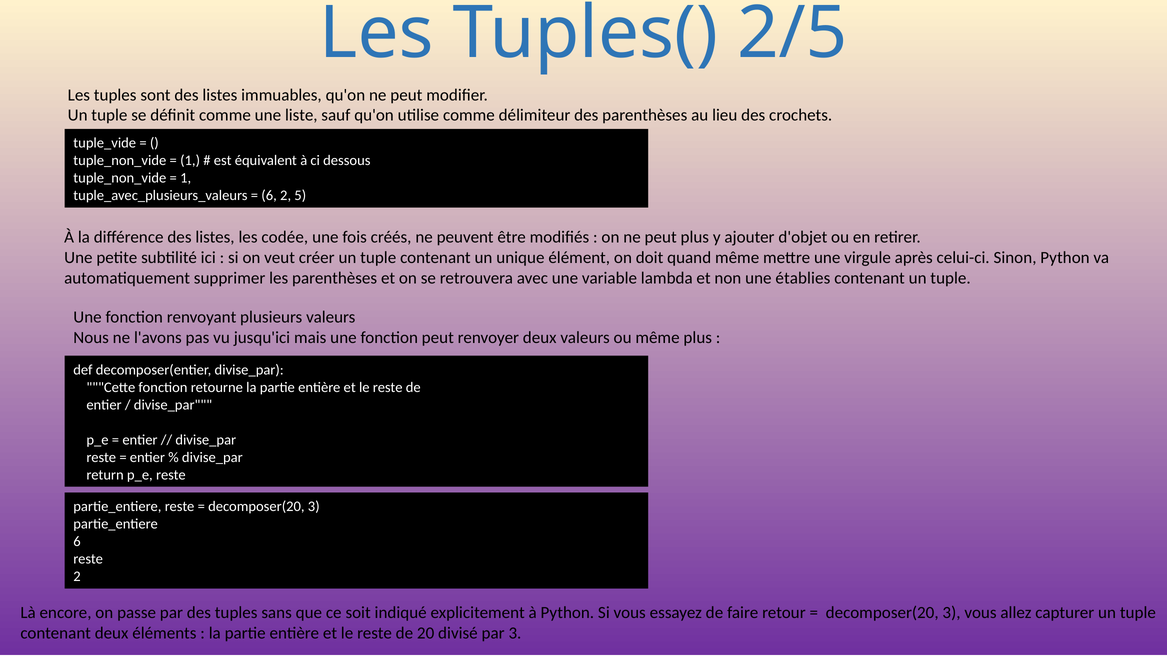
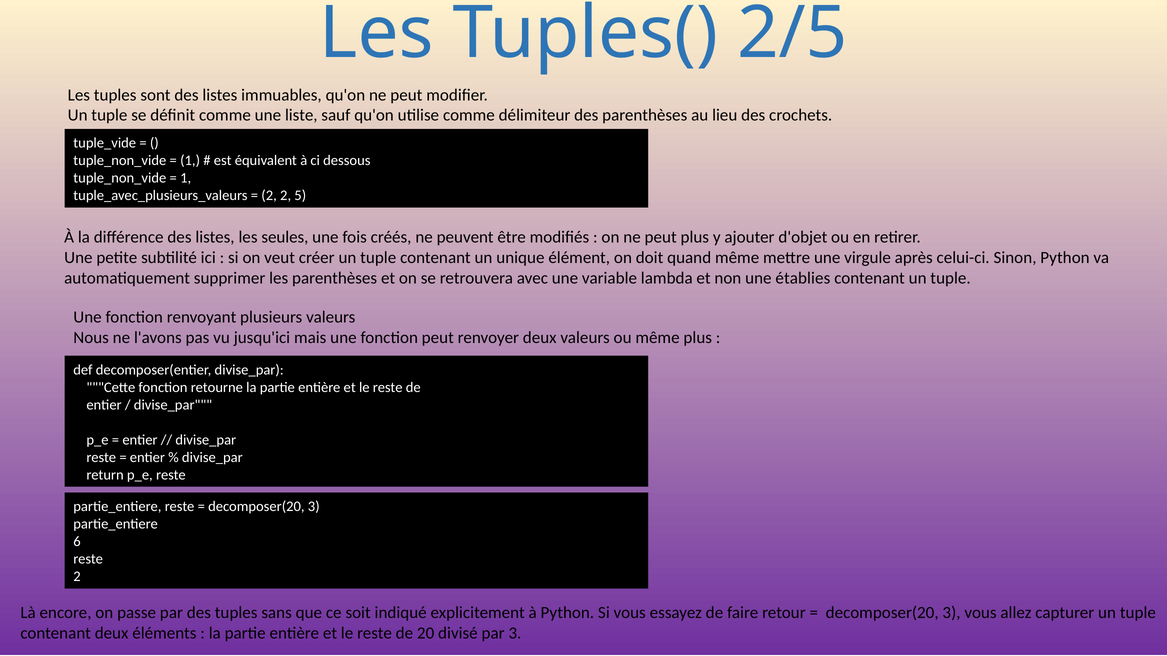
6: 6 -> 2 (269, 196)
codée: codée -> seules (285, 237)
